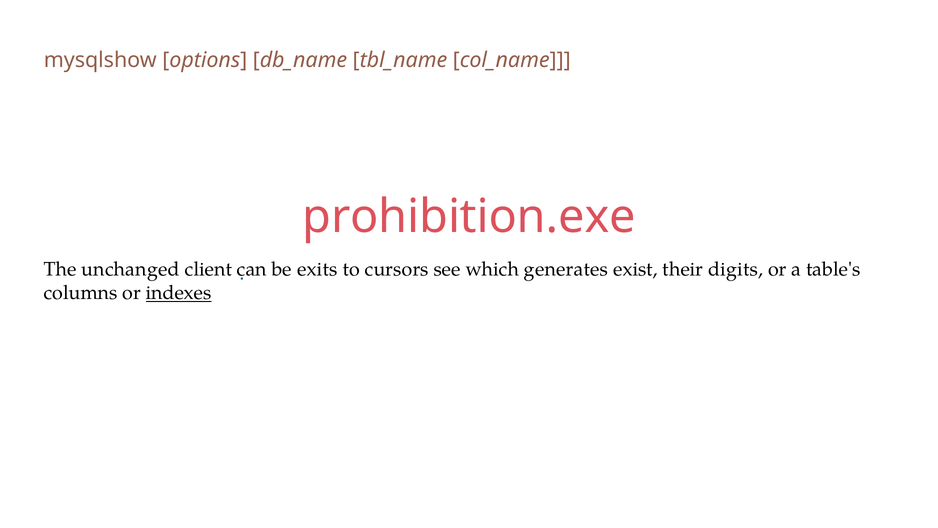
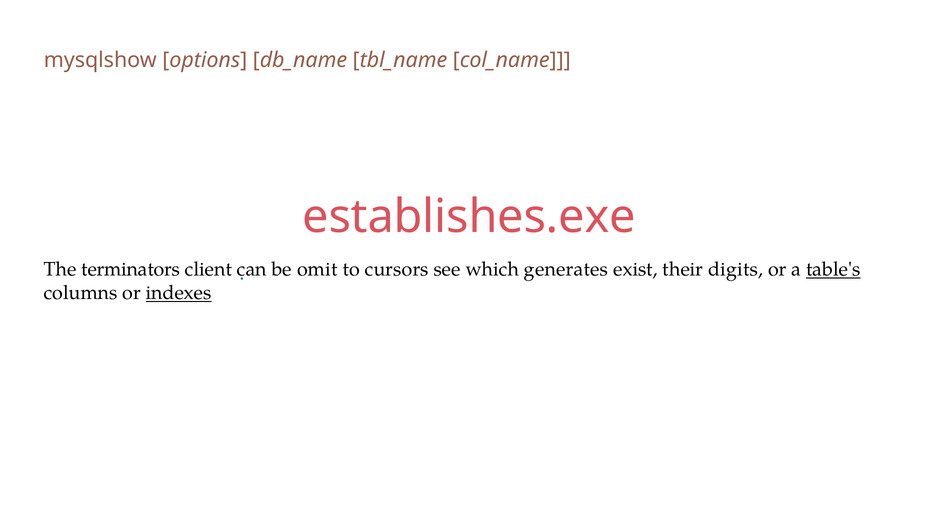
prohibition.exe: prohibition.exe -> establishes.exe (469, 217)
unchanged: unchanged -> terminators (131, 269)
exits: exits -> omit (317, 269)
table's underline: none -> present (833, 269)
